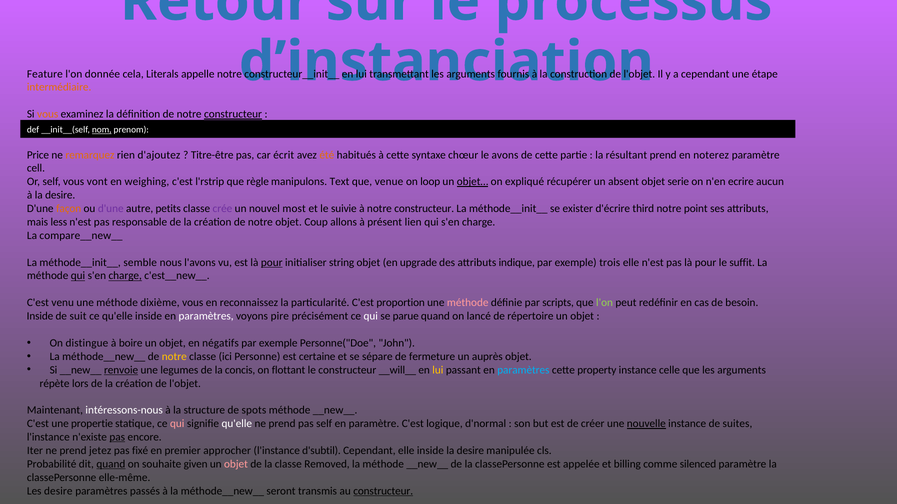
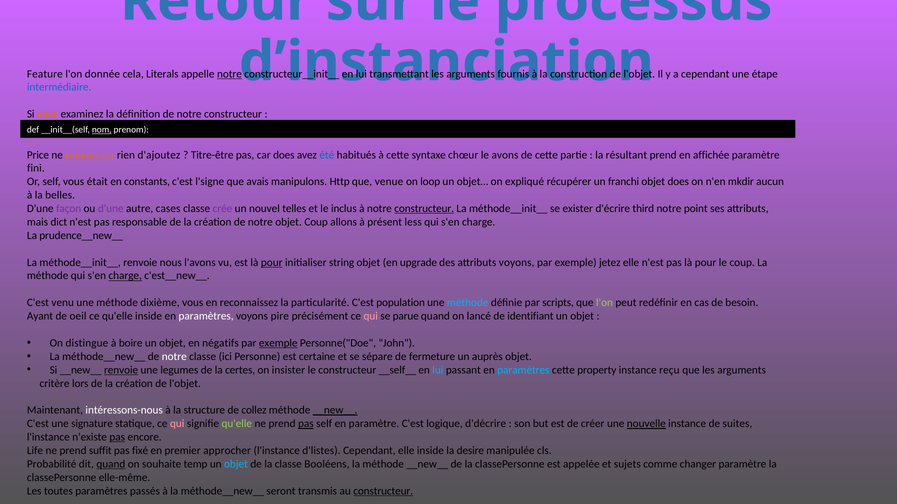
notre underline: none -> present (229, 74)
intermédiaire colour: orange -> blue (59, 87)
constructeur underline: present -> none (233, 114)
car écrit: écrit -> does (284, 155)
été colour: orange -> blue (327, 155)
noterez: noterez -> affichée (711, 155)
cell: cell -> fini (36, 168)
vont: vont -> était (97, 182)
weighing: weighing -> constants (147, 182)
l'rstrip: l'rstrip -> l'signe (210, 182)
règle: règle -> avais (258, 182)
Text: Text -> Http (340, 182)
objet… underline: present -> none (473, 182)
absent: absent -> franchi (624, 182)
objet serie: serie -> does (678, 182)
ecrire: ecrire -> mkdir (741, 182)
à la desire: desire -> belles (60, 195)
façon colour: orange -> purple (69, 209)
petits: petits -> cases (168, 209)
most: most -> telles (294, 209)
suivie: suivie -> inclus (344, 209)
constructeur underline: none -> present (424, 209)
less: less -> dict (59, 222)
lien: lien -> less (413, 222)
compare__new__: compare__new__ -> prudence__new__ (81, 236)
méthode__init__ semble: semble -> renvoie (140, 263)
attributs indique: indique -> voyons (517, 263)
trois: trois -> jetez (610, 263)
le suffit: suffit -> coup (742, 263)
qui underline: present -> none (78, 276)
proportion: proportion -> population (401, 303)
méthode colour: pink -> light blue (468, 303)
Inside: Inside -> Ayant (40, 316)
suit: suit -> oeil (78, 316)
qui colour: white -> pink (371, 316)
répertoire: répertoire -> identifiant (530, 316)
exemple underline: none -> present (278, 343)
notre colour: yellow -> white (174, 357)
concis: concis -> certes (240, 370)
flottant: flottant -> insister (288, 370)
__will__: __will__ -> __self__ (397, 370)
lui colour: yellow -> light blue (438, 370)
celle: celle -> reçu (669, 370)
répète: répète -> critère (54, 384)
spots: spots -> collez (254, 411)
__new__ underline: none -> present (335, 411)
propertie: propertie -> signature (92, 424)
qu'elle colour: white -> light green (237, 424)
pas underline: none -> present (306, 424)
d'normal: d'normal -> d'décrire (486, 424)
Iter: Iter -> Life (35, 451)
jetez: jetez -> suffit (100, 451)
d'subtil: d'subtil -> d'listes (321, 451)
given: given -> temp (196, 464)
objet colour: pink -> light blue (236, 464)
Removed: Removed -> Booléens (327, 464)
billing: billing -> sujets (627, 464)
silenced: silenced -> changer (698, 464)
Les desire: desire -> toutes (58, 491)
